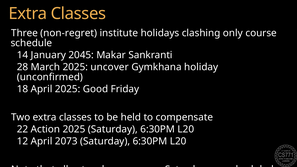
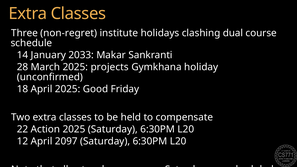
only: only -> dual (233, 33)
2045: 2045 -> 2033 (81, 55)
uncover: uncover -> projects (110, 67)
2073: 2073 -> 2097 (66, 141)
